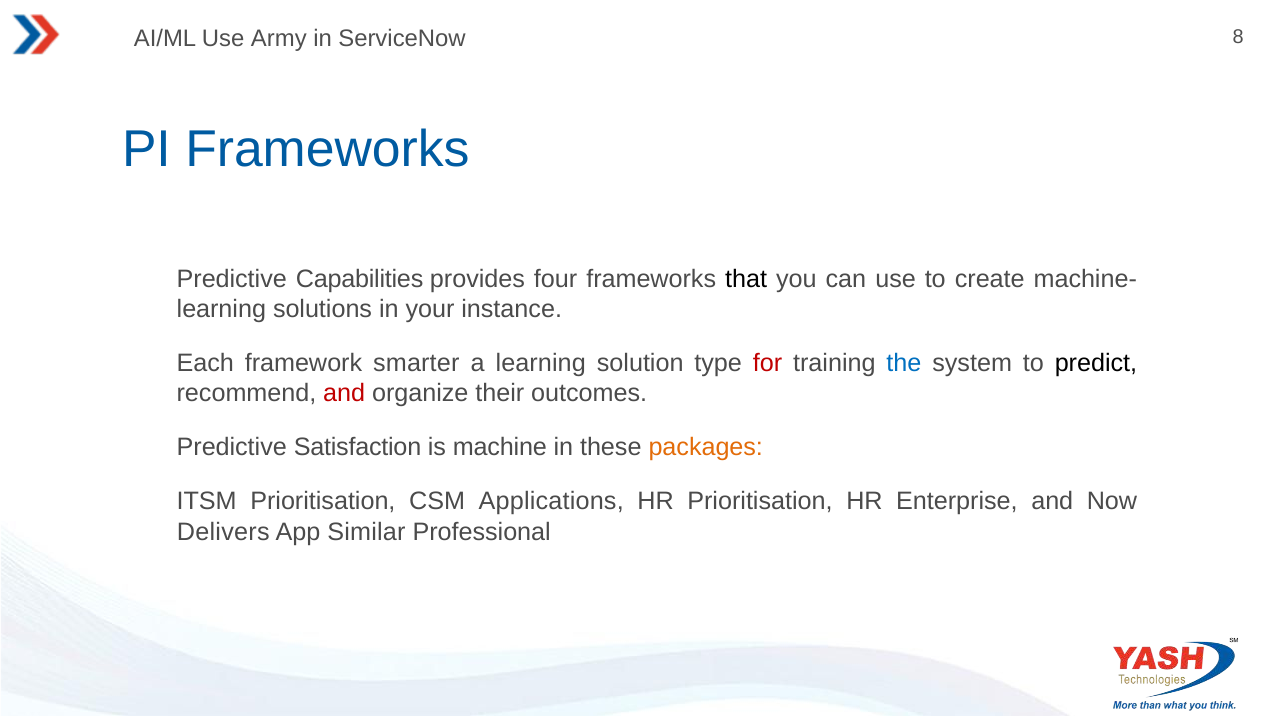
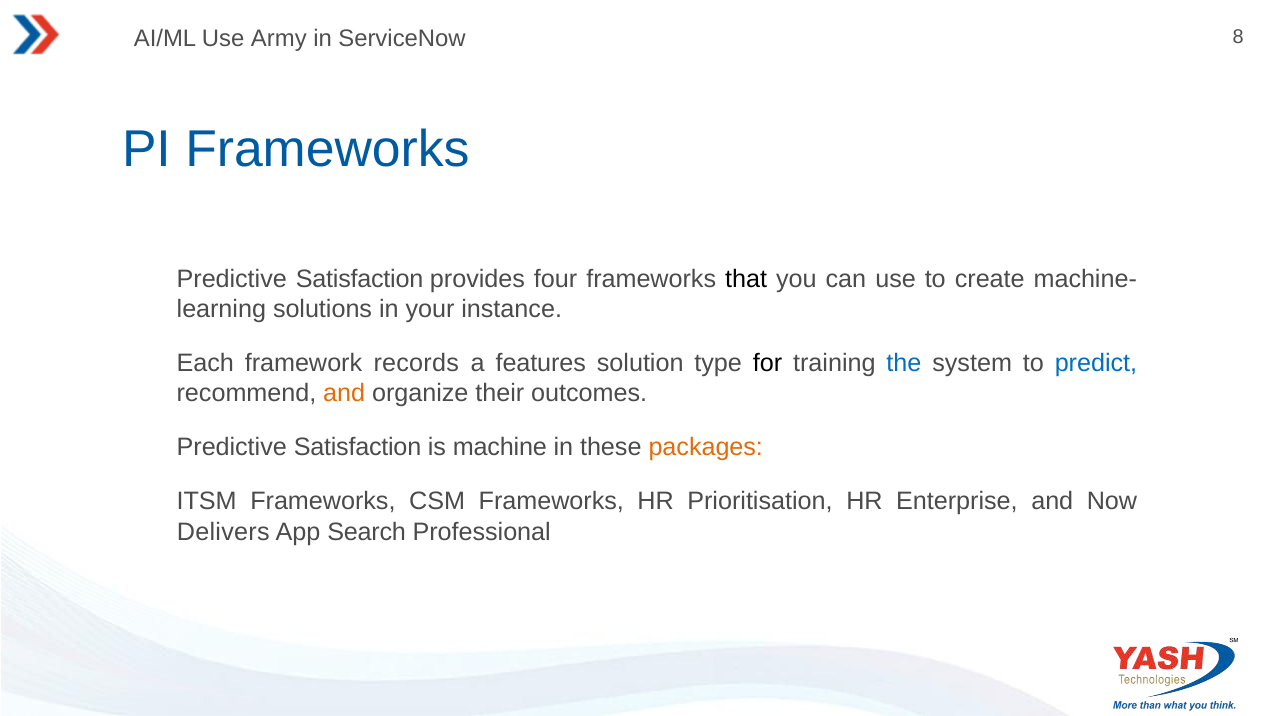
Capabilities: Capabilities -> Satisfaction (360, 279)
smarter: smarter -> records (416, 363)
a learning: learning -> features (541, 363)
for colour: red -> black (768, 363)
predict colour: black -> blue (1096, 363)
and colour: red -> orange (344, 393)
ITSM Prioritisation: Prioritisation -> Frameworks (323, 502)
CSM Applications: Applications -> Frameworks (551, 502)
Similar: Similar -> Search (367, 532)
